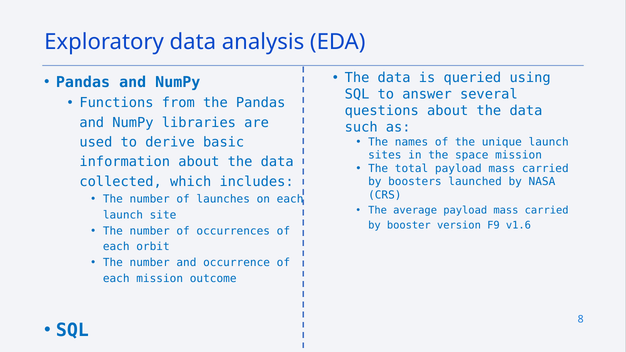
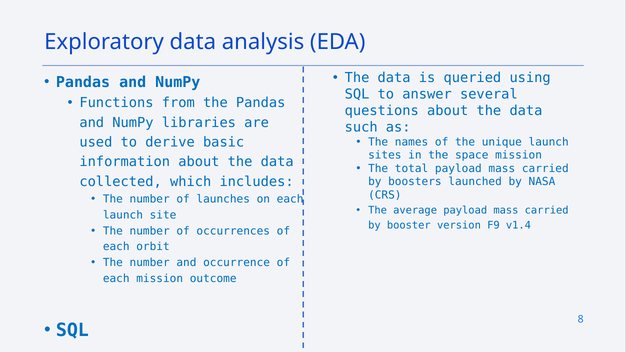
v1.6: v1.6 -> v1.4 (518, 226)
